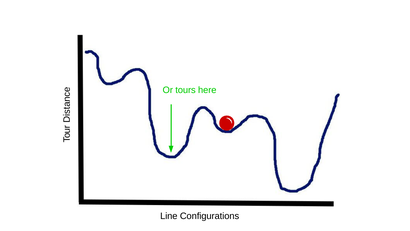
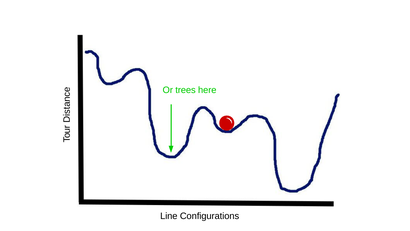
tours: tours -> trees (186, 90)
